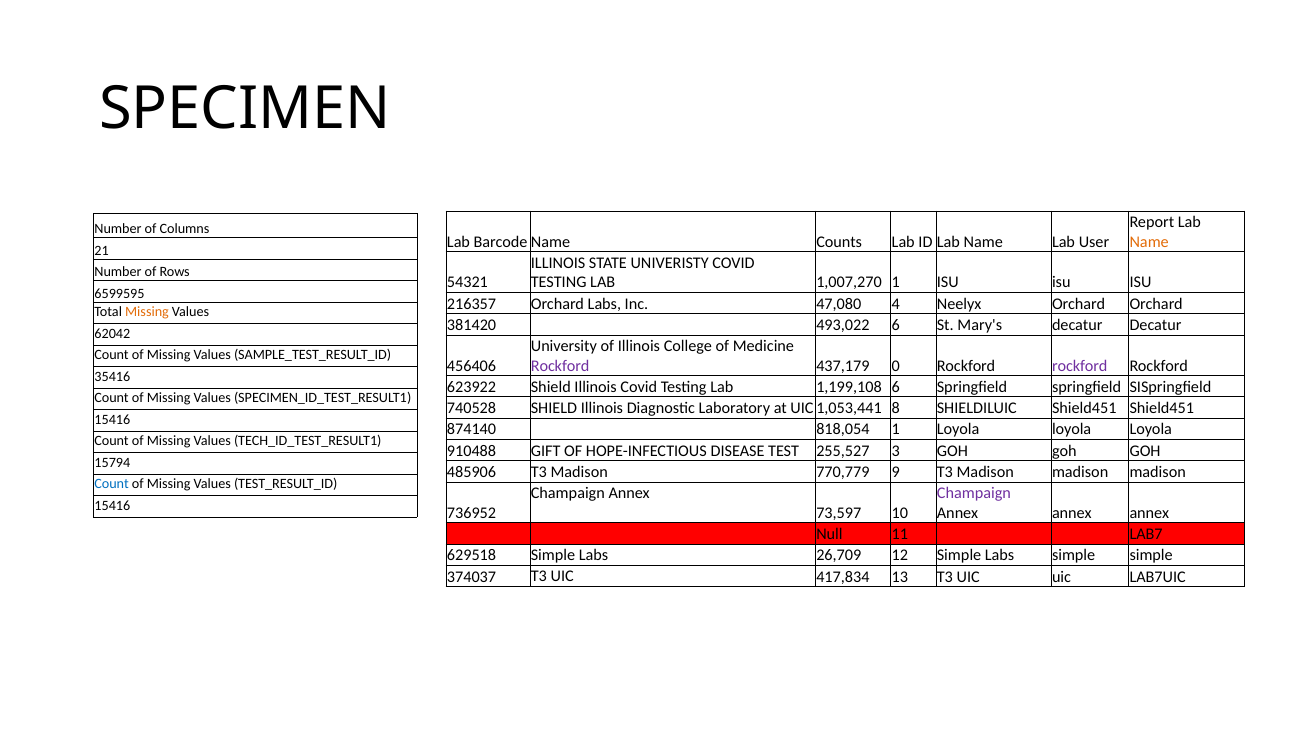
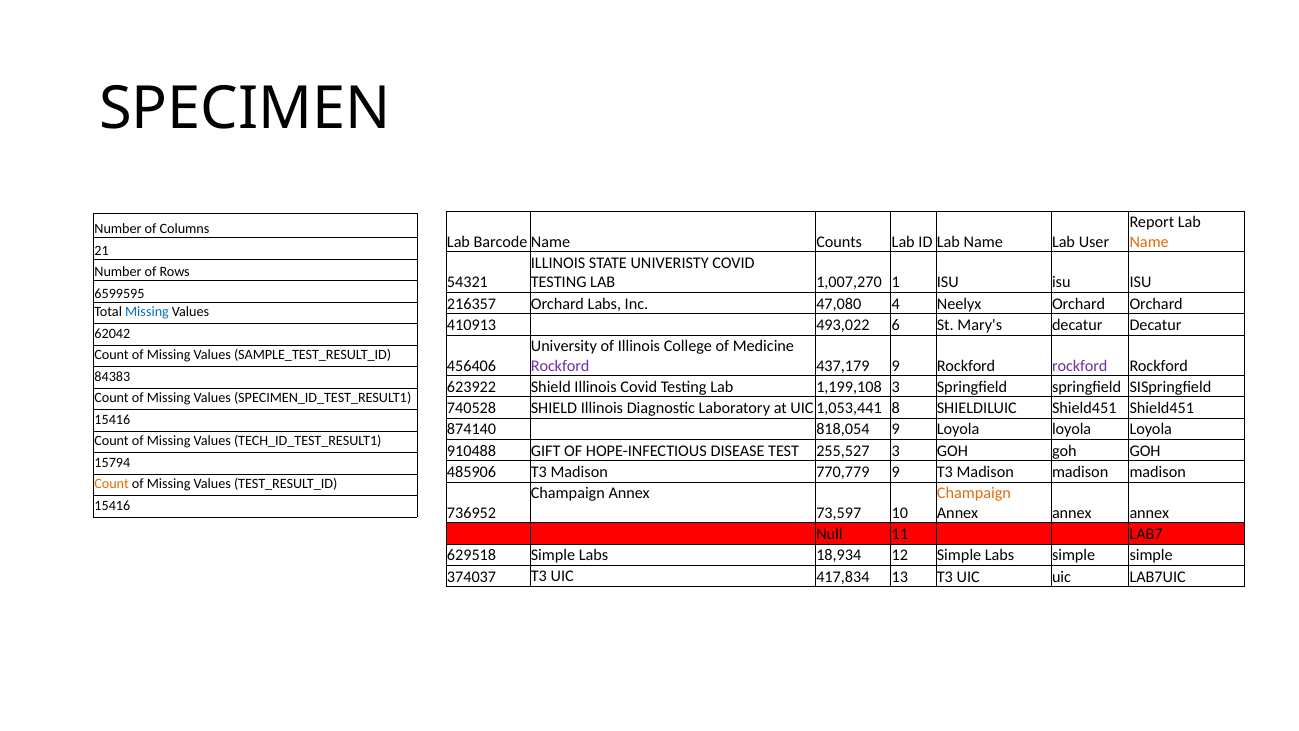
Missing colour: orange -> blue (147, 312)
381420: 381420 -> 410913 (472, 325)
437,179 0: 0 -> 9 (896, 366)
35416: 35416 -> 84383 (112, 376)
1,199,108 6: 6 -> 3 (896, 387)
818,054 1: 1 -> 9 (896, 429)
Count colour: blue -> orange (112, 484)
Champaign colour: purple -> orange (974, 493)
26,709: 26,709 -> 18,934 (839, 555)
